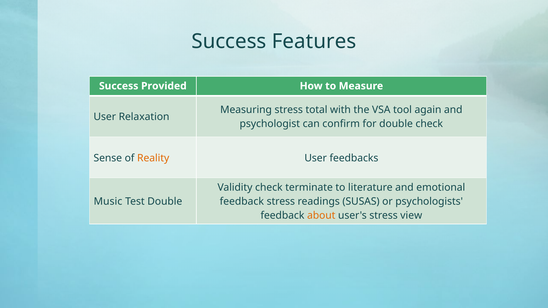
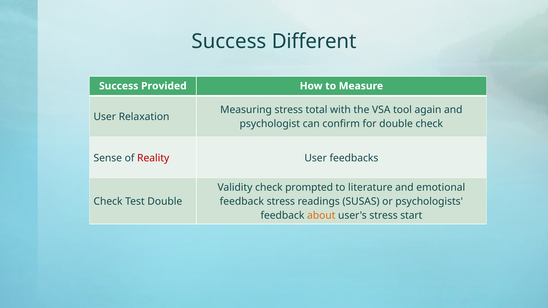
Features: Features -> Different (314, 42)
Reality colour: orange -> red (153, 158)
terminate: terminate -> prompted (309, 188)
Music: Music -> Check (108, 202)
view: view -> start (411, 216)
